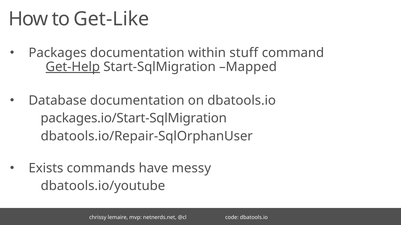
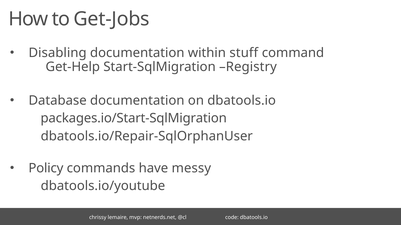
Get-Like: Get-Like -> Get-Jobs (112, 19)
Packages: Packages -> Disabling (58, 53)
Get-Help underline: present -> none (73, 67)
Mapped: Mapped -> Registry (248, 67)
Exists: Exists -> Policy (46, 168)
